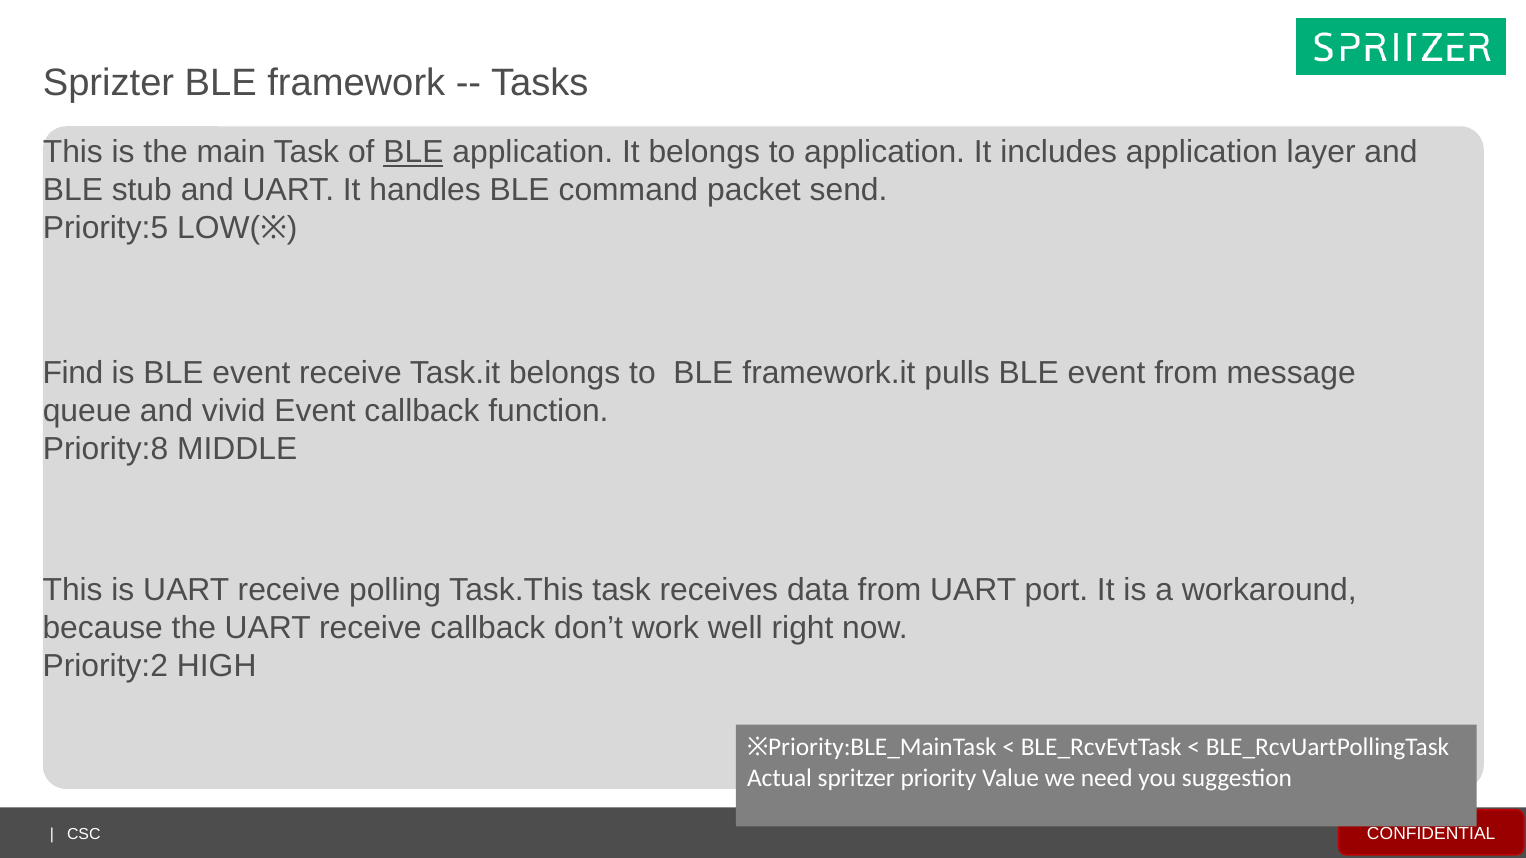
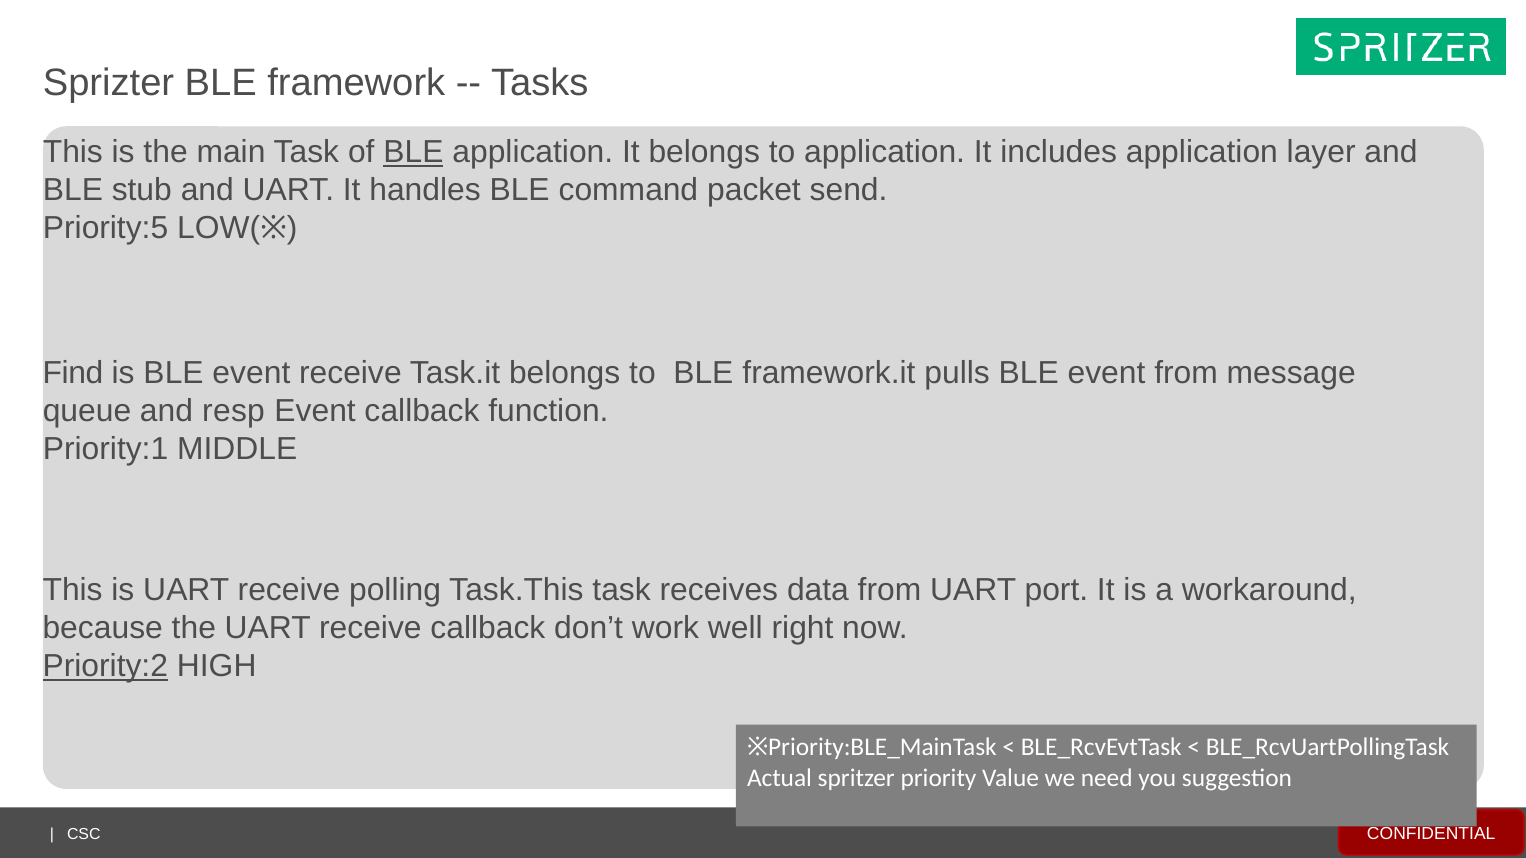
vivid: vivid -> resp (234, 411)
Priority:8: Priority:8 -> Priority:1 (106, 449)
Priority:2 underline: none -> present (105, 666)
